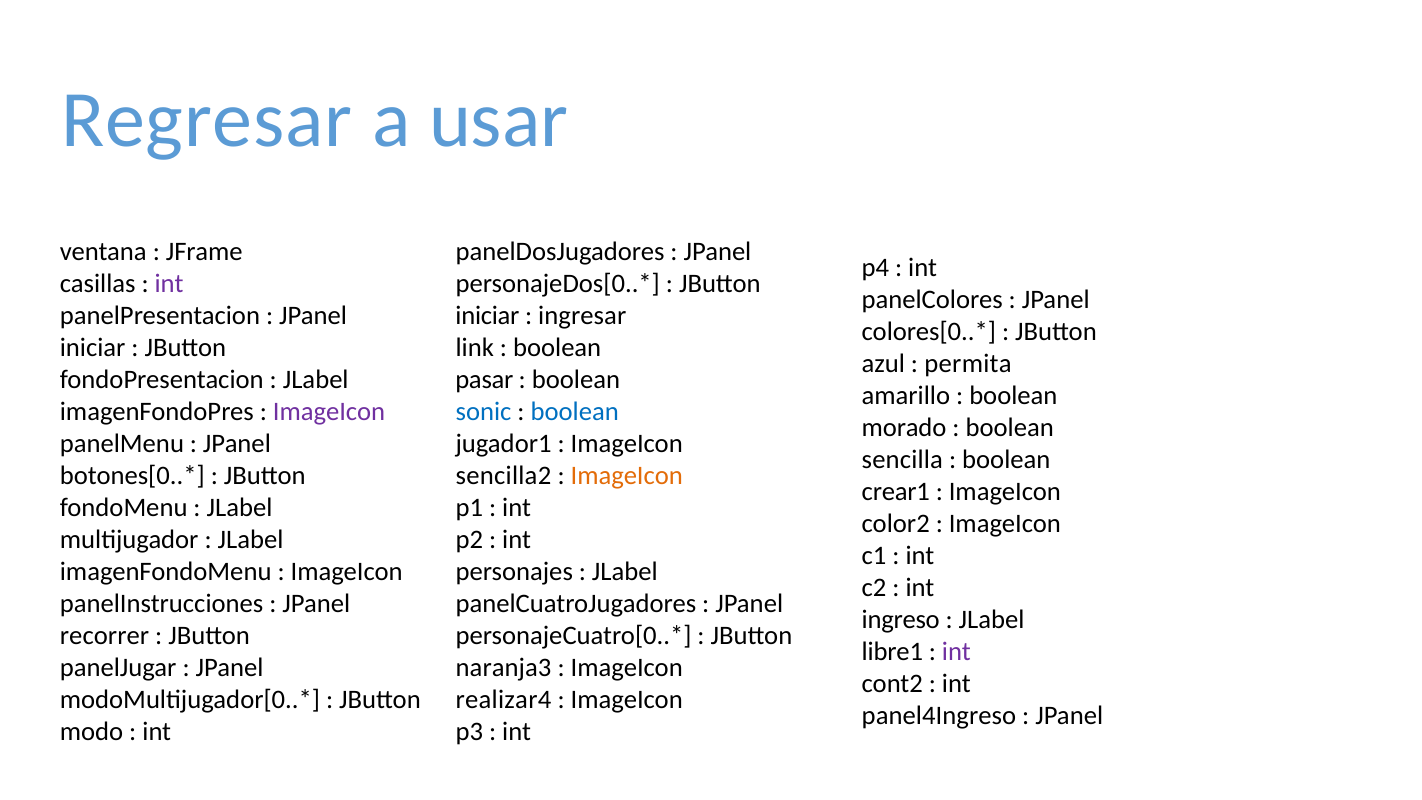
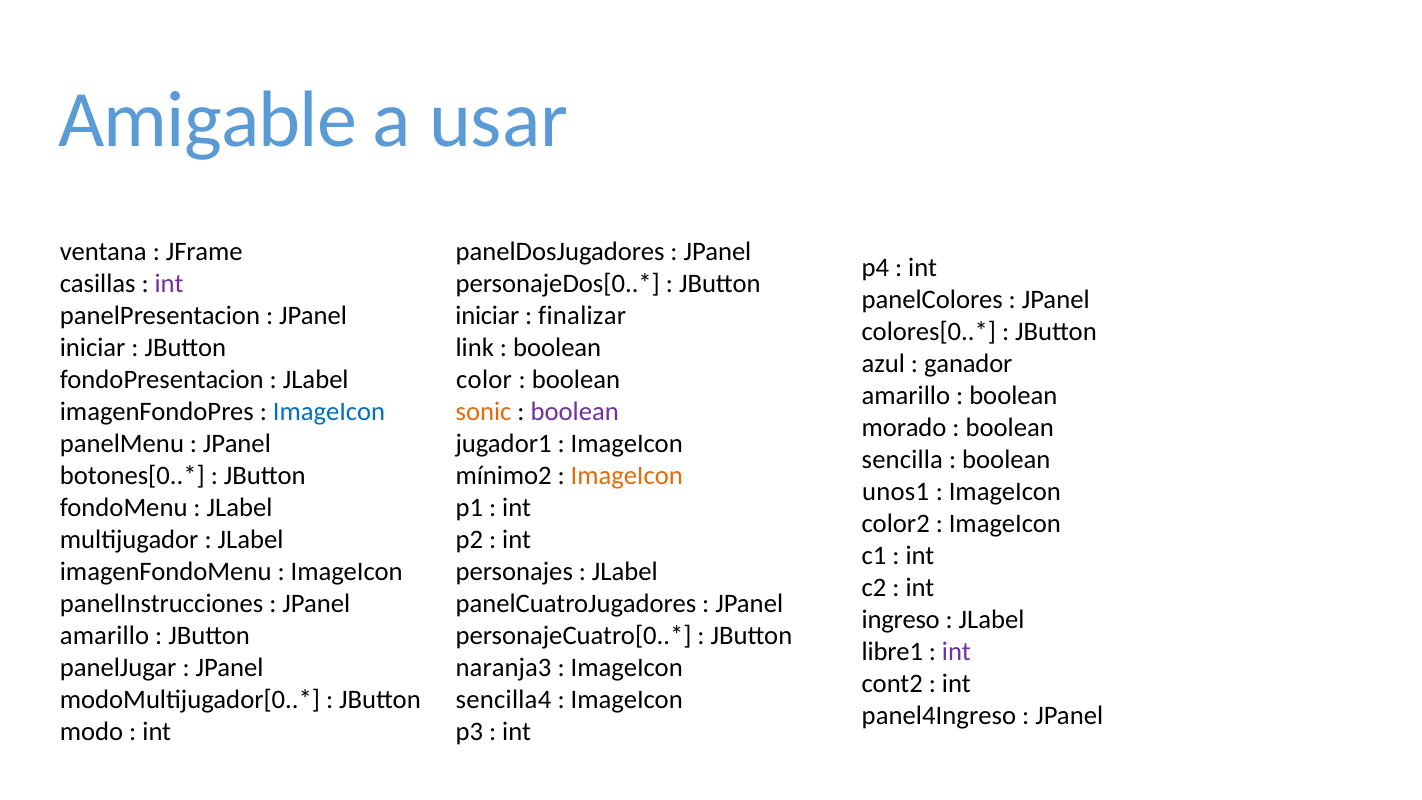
Regresar: Regresar -> Amigable (208, 120)
ingresar: ingresar -> finalizar (582, 316)
permita: permita -> ganador (968, 363)
pasar: pasar -> color (484, 380)
ImageIcon colour: purple -> blue (329, 412)
sonic colour: blue -> orange (484, 412)
boolean colour: blue -> purple (575, 412)
sencilla2: sencilla2 -> mínimo2 (504, 476)
crear1: crear1 -> unos1 (896, 491)
recorrer: recorrer -> amarillo (105, 636)
realizar4: realizar4 -> sencilla4 (503, 700)
